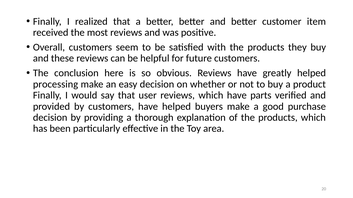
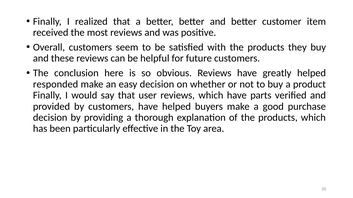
processing: processing -> responded (56, 84)
